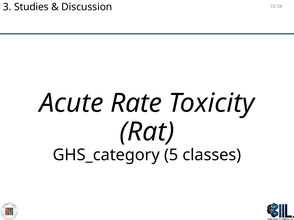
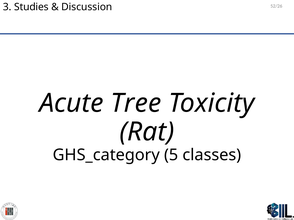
Rate: Rate -> Tree (136, 103)
